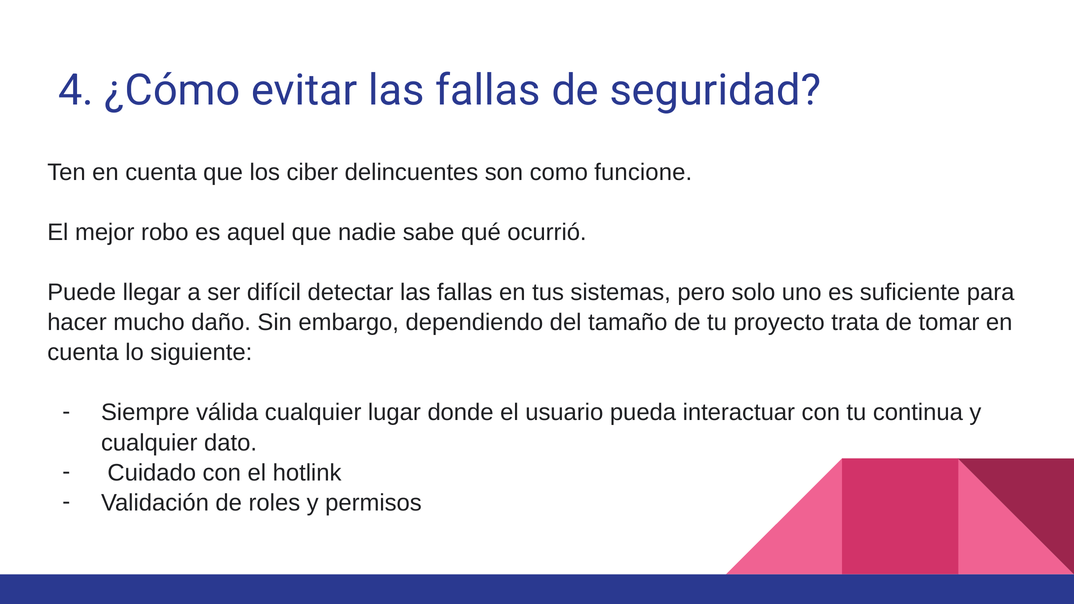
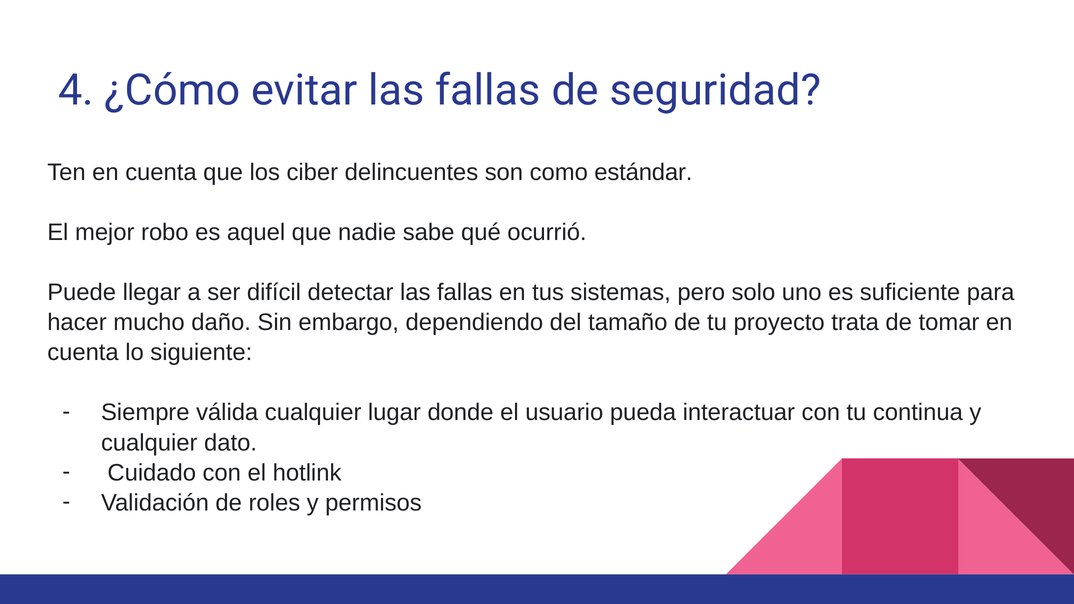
funcione: funcione -> estándar (643, 173)
